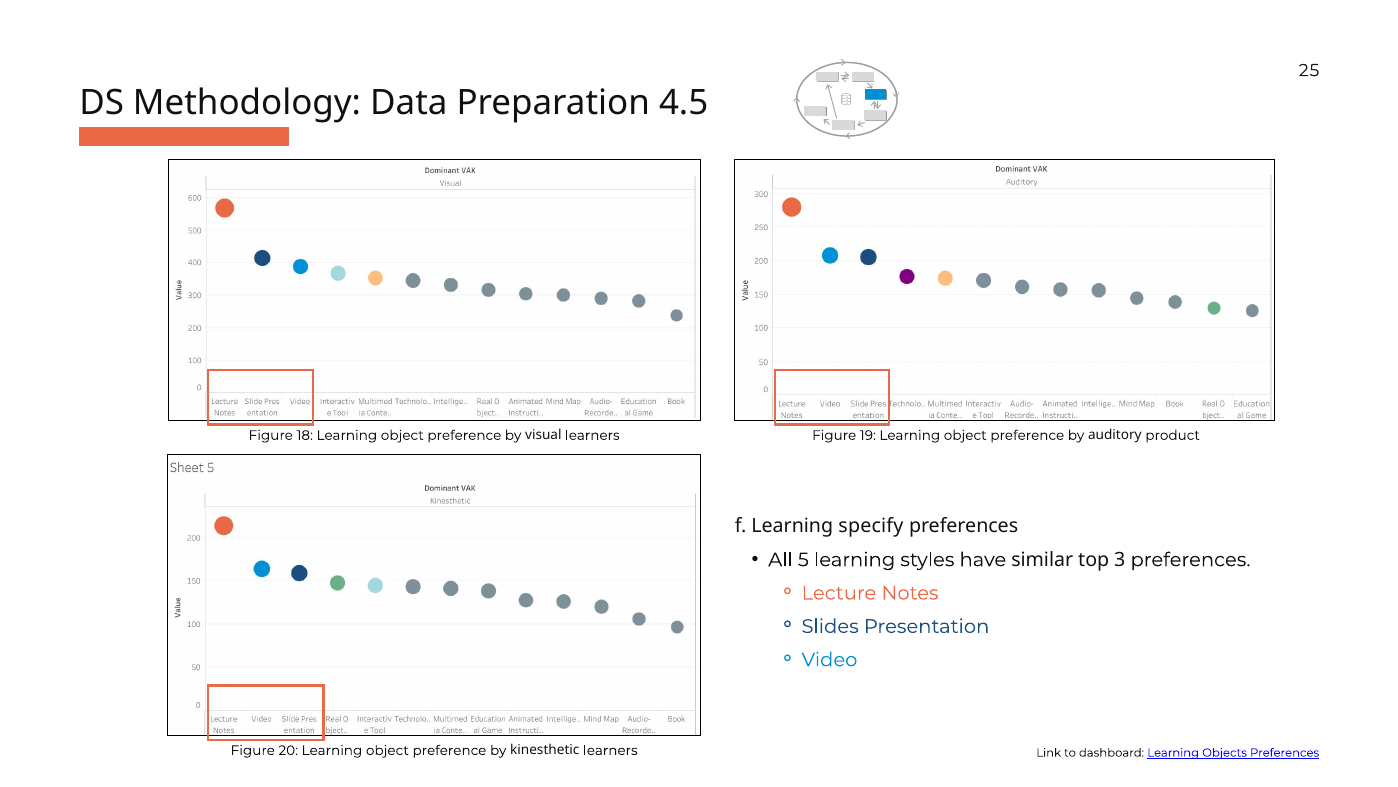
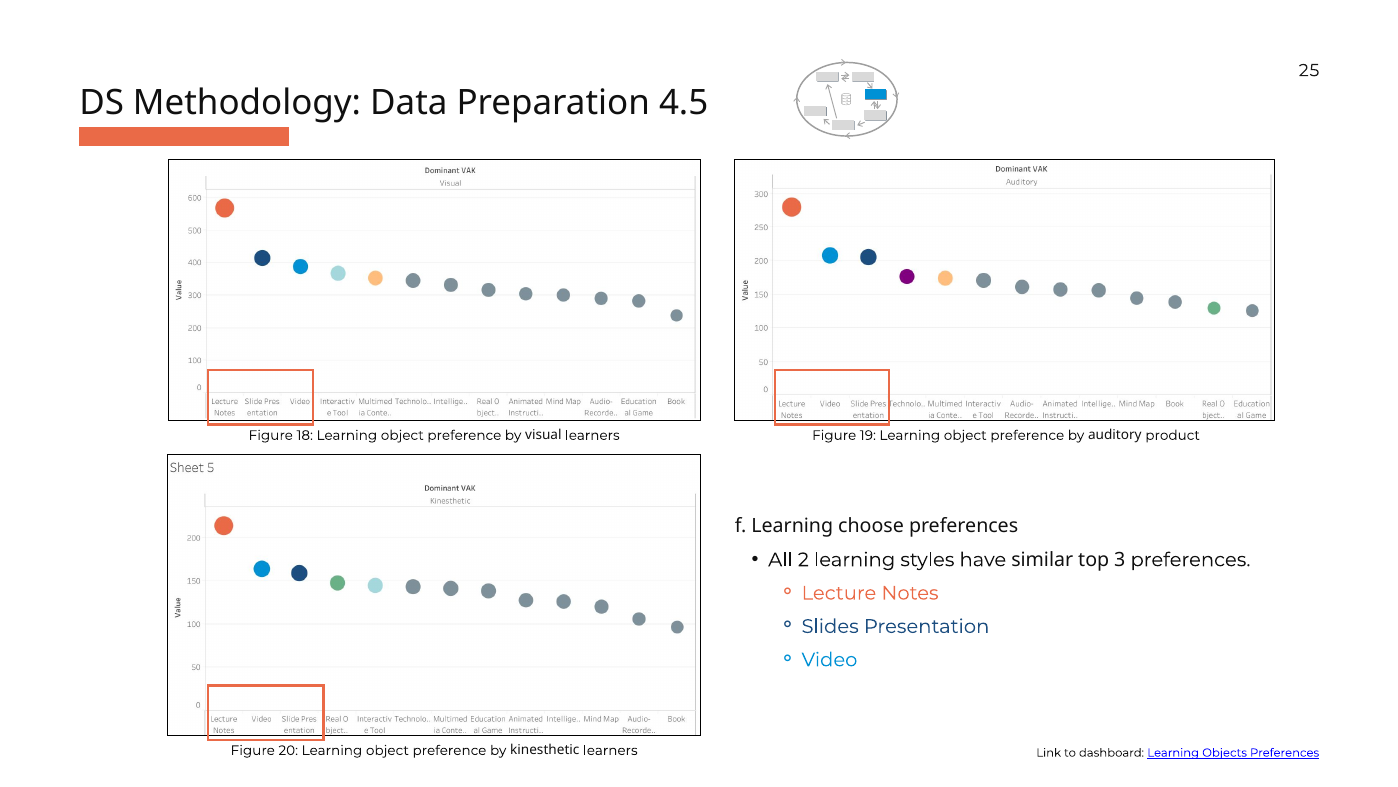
specify: specify -> choose (871, 526)
5: 5 -> 2 (803, 559)
